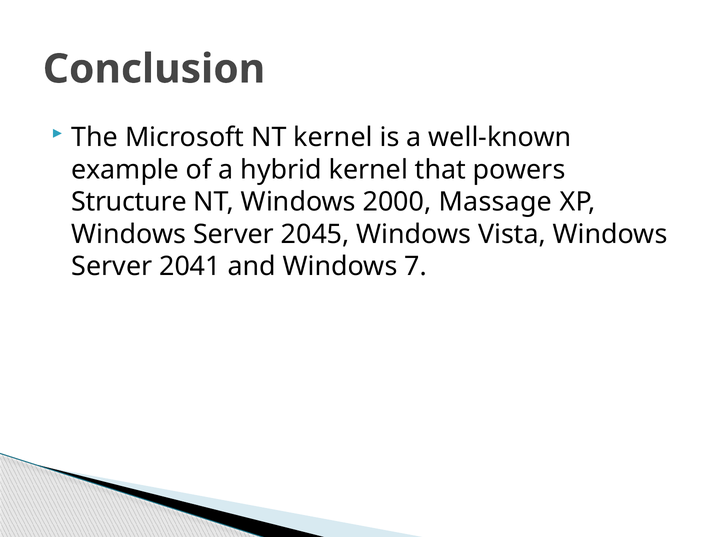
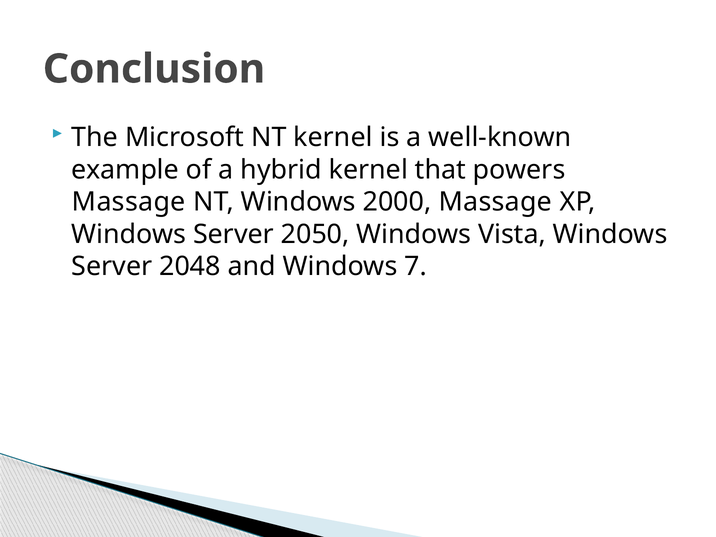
Structure: Structure -> Massage (129, 202)
2045: 2045 -> 2050 (315, 234)
2041: 2041 -> 2048 (190, 267)
